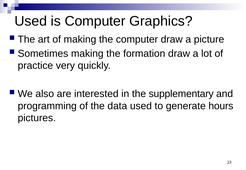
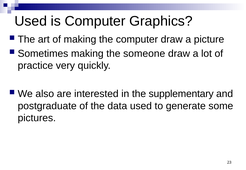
formation: formation -> someone (144, 54)
programming: programming -> postgraduate (47, 106)
hours: hours -> some (221, 106)
